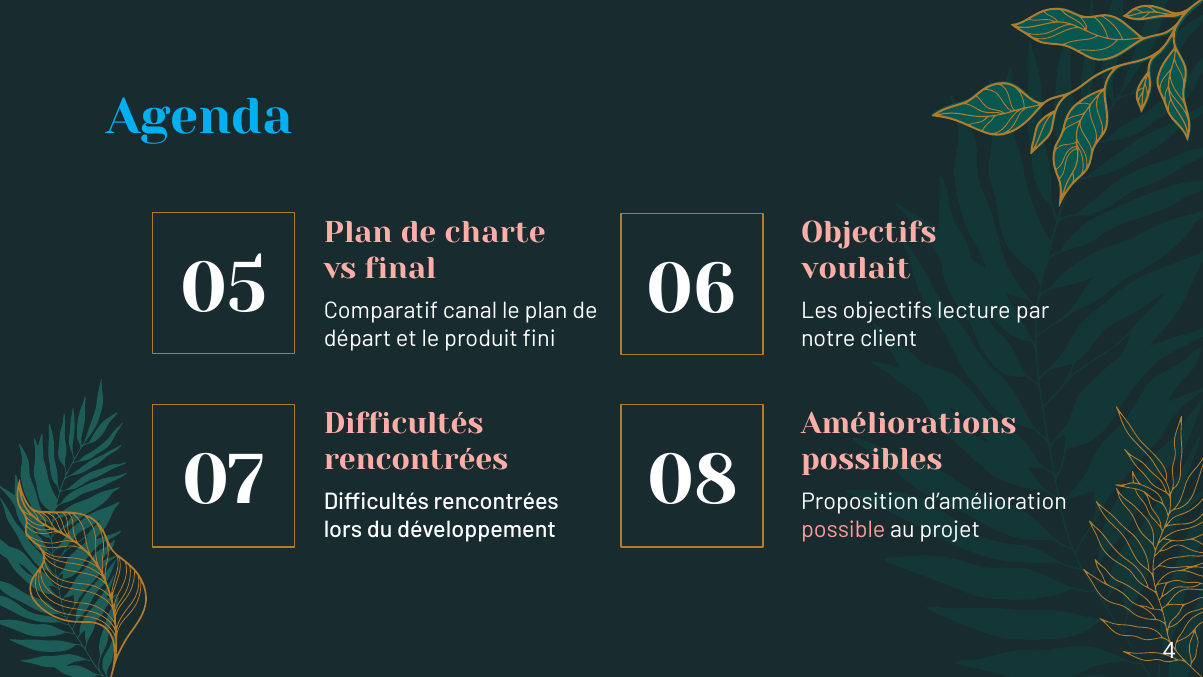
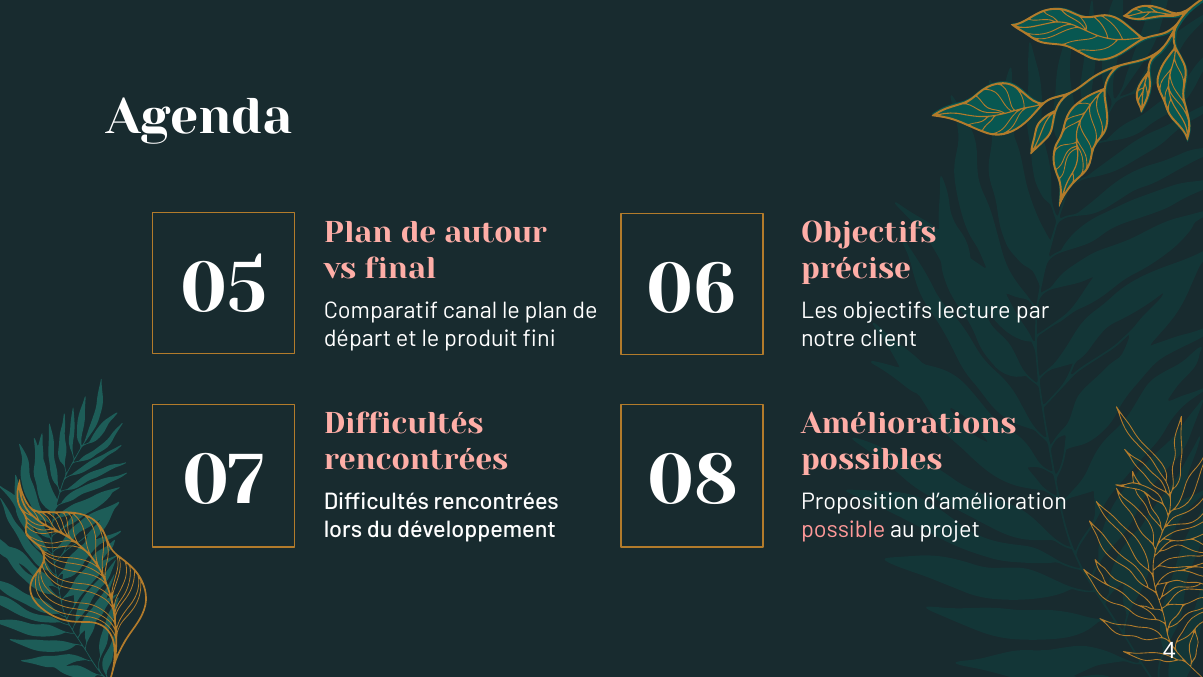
Agenda colour: light blue -> white (200, 117)
charte: charte -> autour (495, 232)
voulait: voulait -> précise (856, 268)
